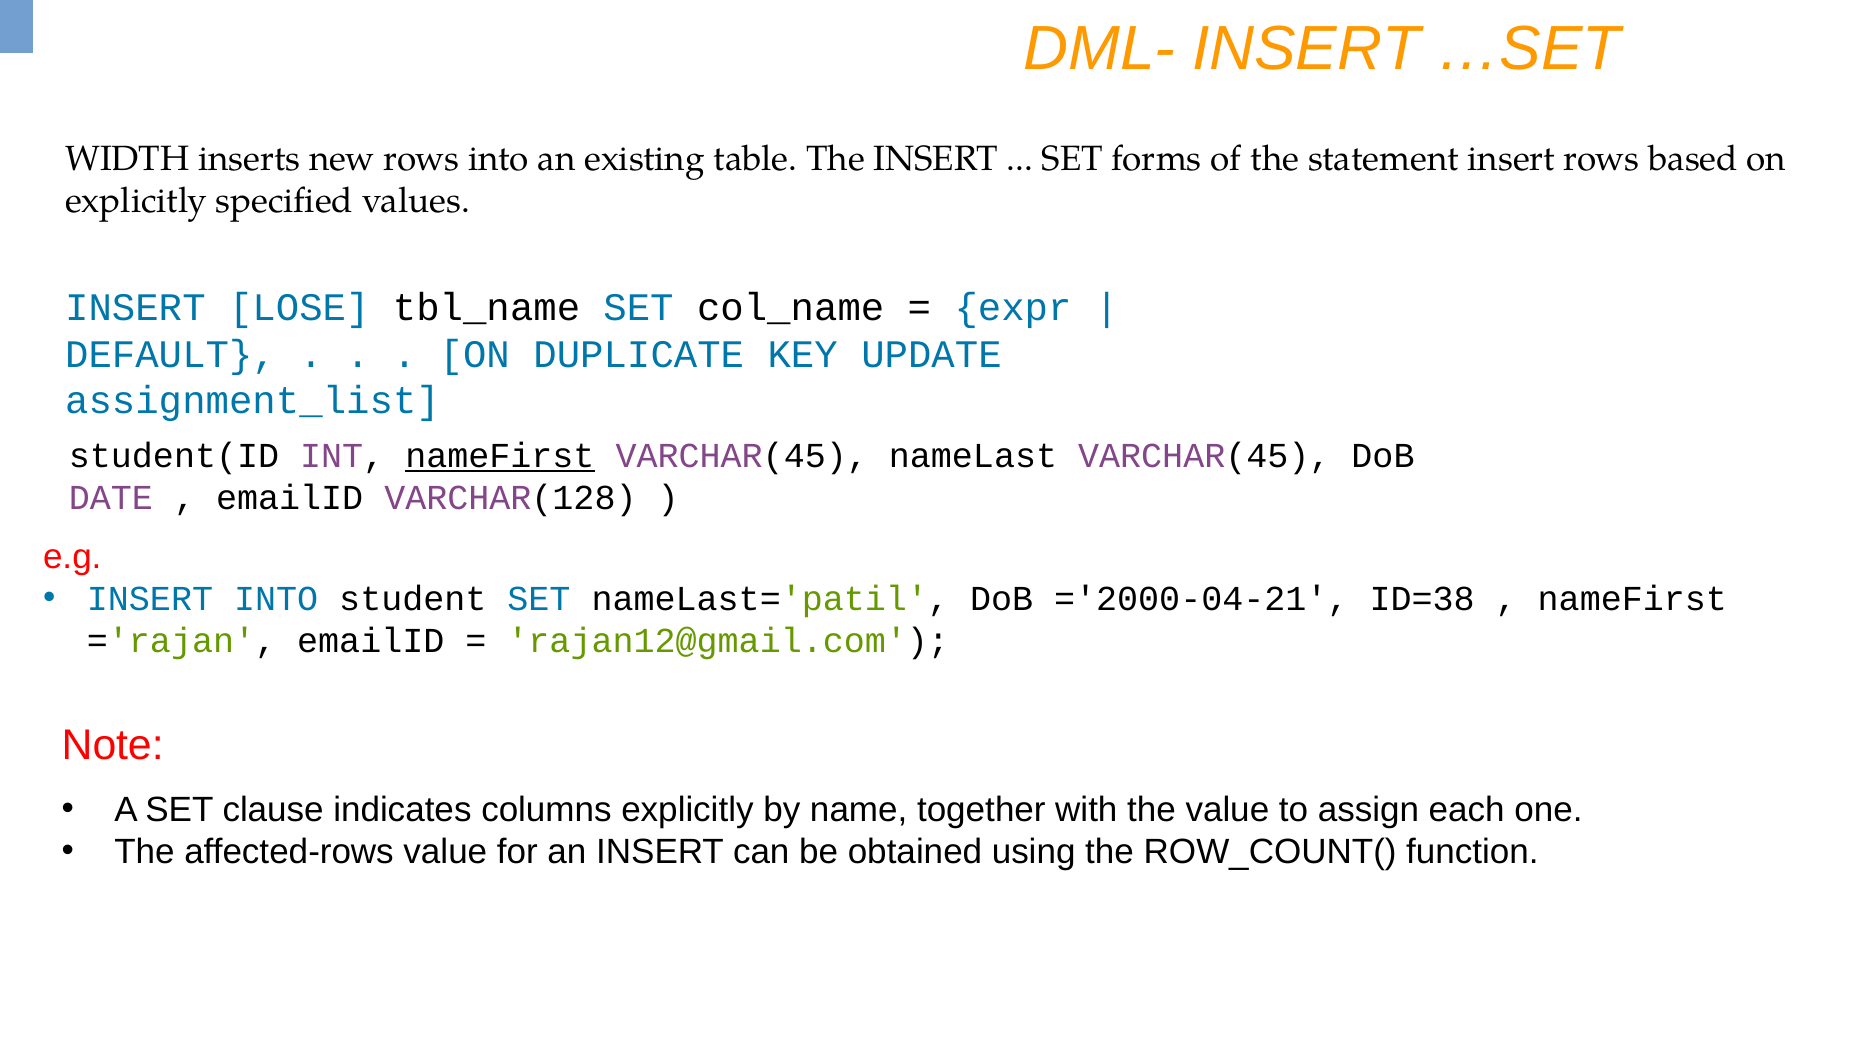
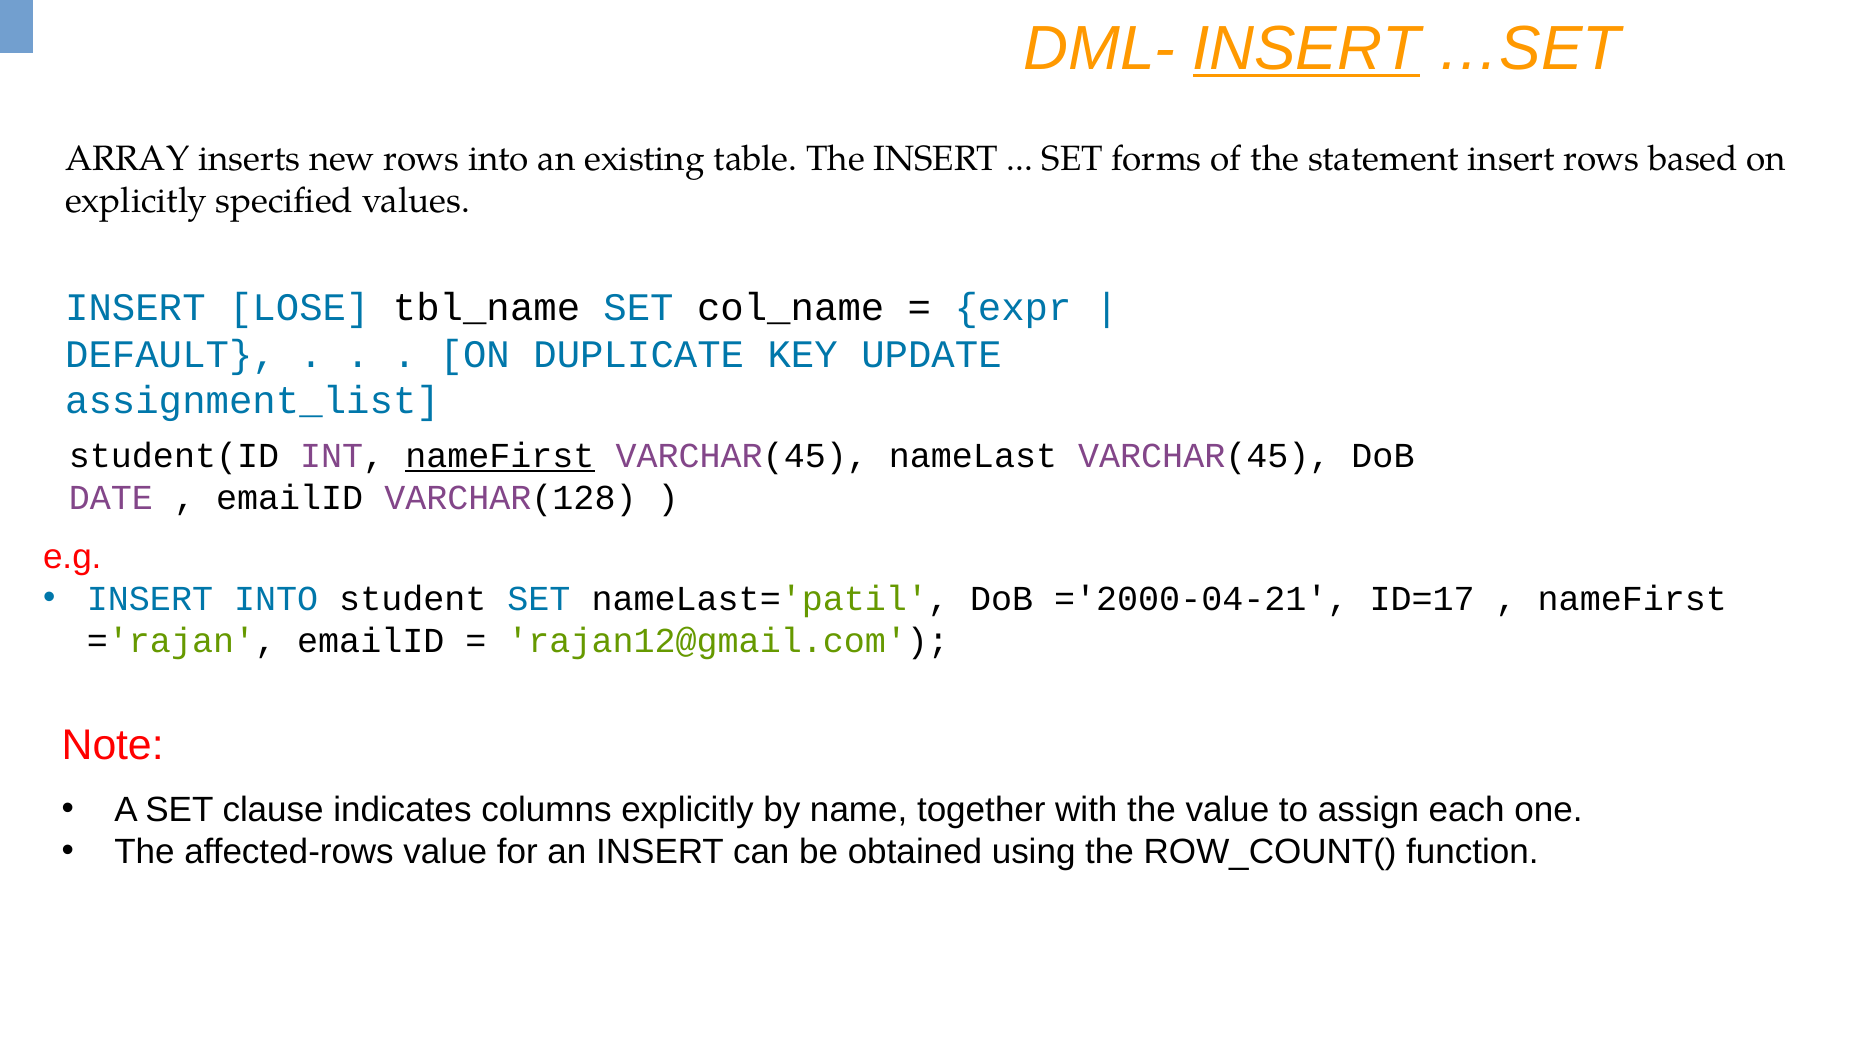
INSERT underline: none -> present (1306, 49)
WIDTH: WIDTH -> ARRAY (127, 159)
ID=38: ID=38 -> ID=17 (1422, 598)
